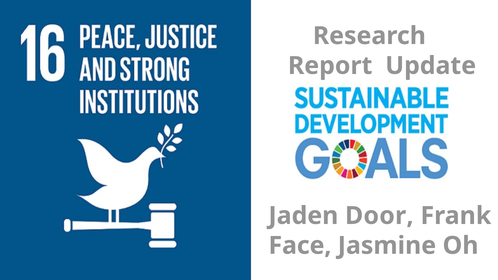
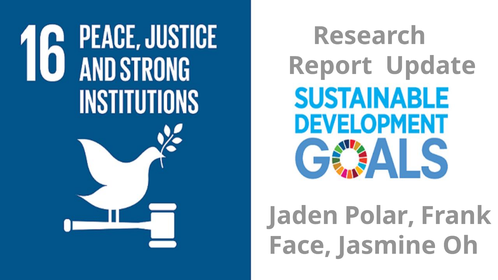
Door: Door -> Polar (380, 216)
